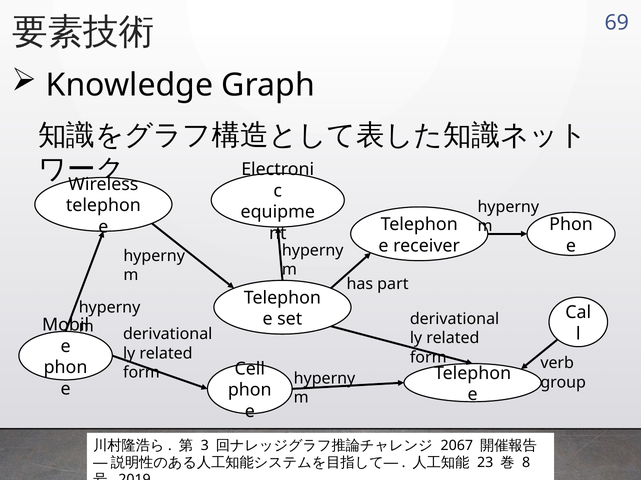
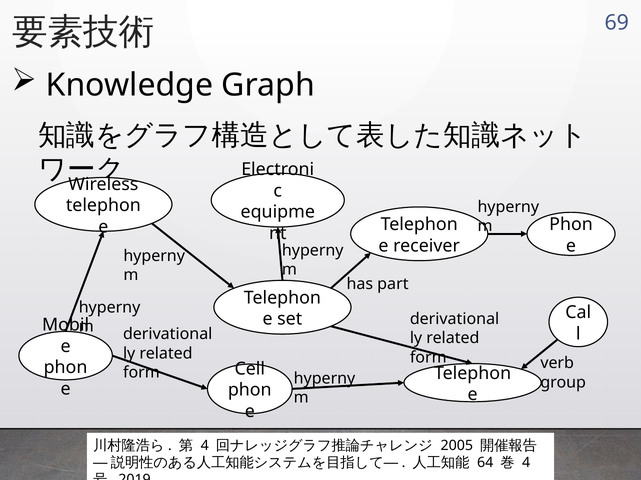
3: 3 -> 4 (205, 446)
2067: 2067 -> 2005 (457, 446)
23: 23 -> 64 (485, 463)
8: 8 -> 4 (526, 463)
